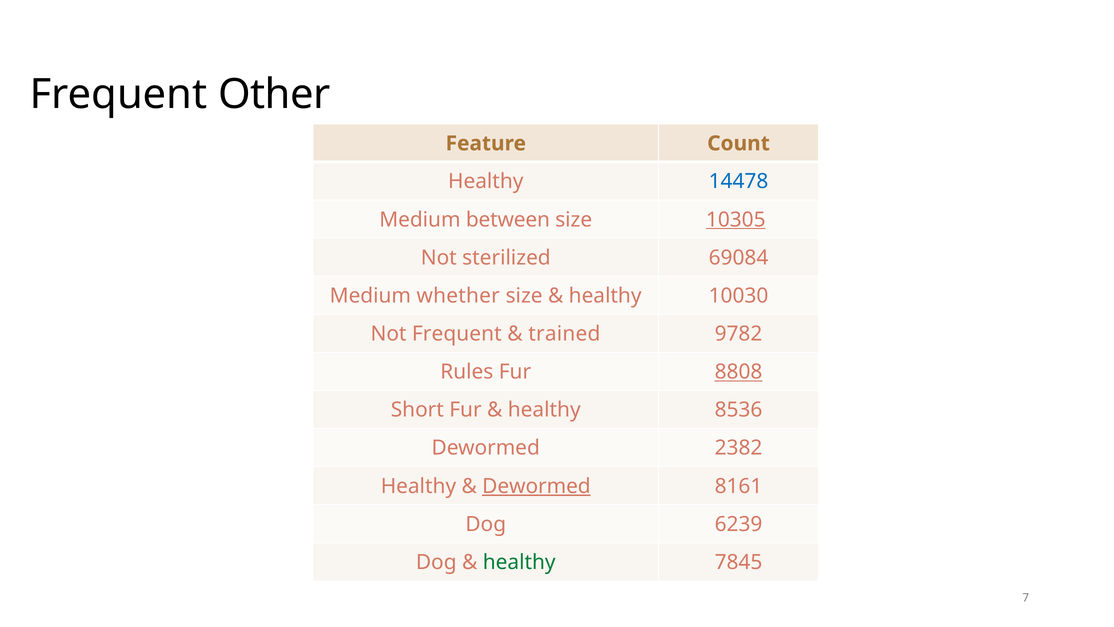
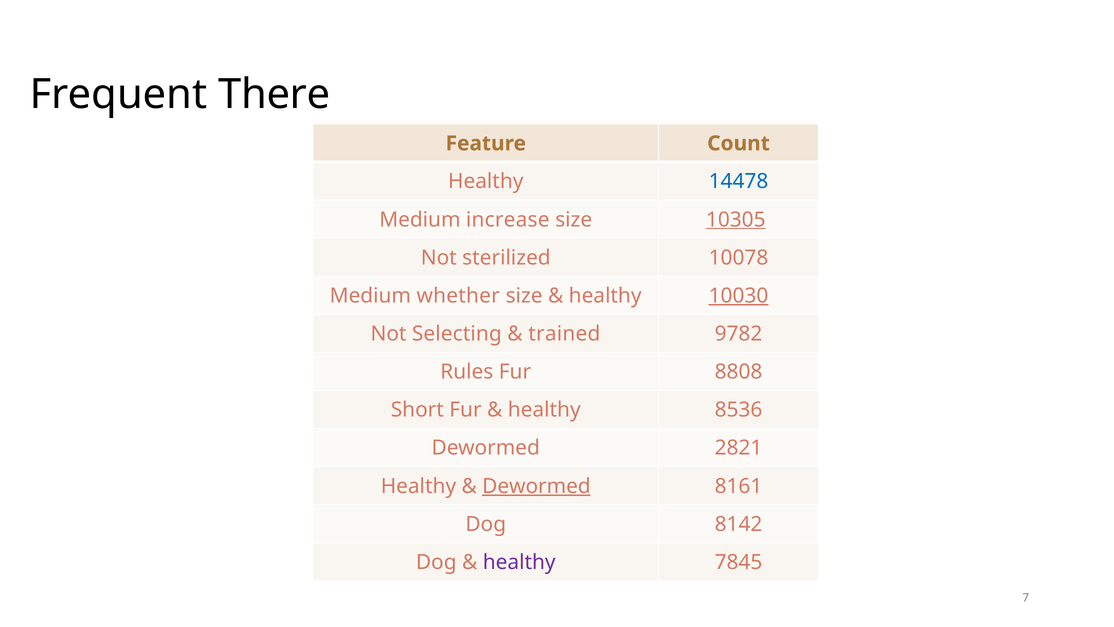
Other: Other -> There (274, 94)
between: between -> increase (508, 219)
69084: 69084 -> 10078 (739, 258)
10030 underline: none -> present (739, 296)
Not Frequent: Frequent -> Selecting (457, 334)
8808 underline: present -> none (739, 372)
2382: 2382 -> 2821 (739, 448)
6239: 6239 -> 8142 (739, 524)
healthy colour: green -> purple (519, 562)
